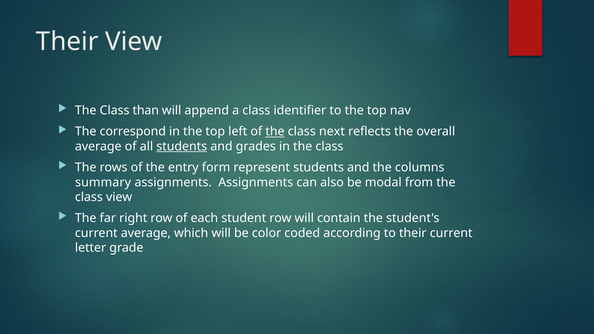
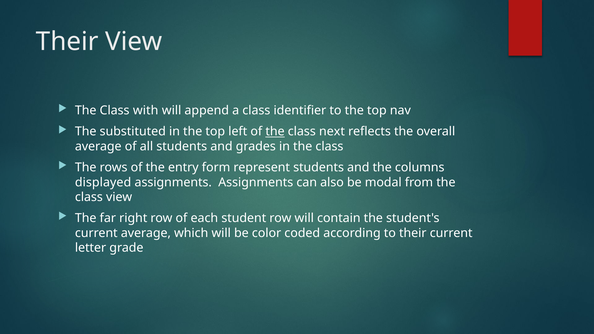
than: than -> with (146, 111)
correspond: correspond -> substituted (133, 132)
students underline: present -> none (182, 146)
summary: summary -> displayed (103, 182)
